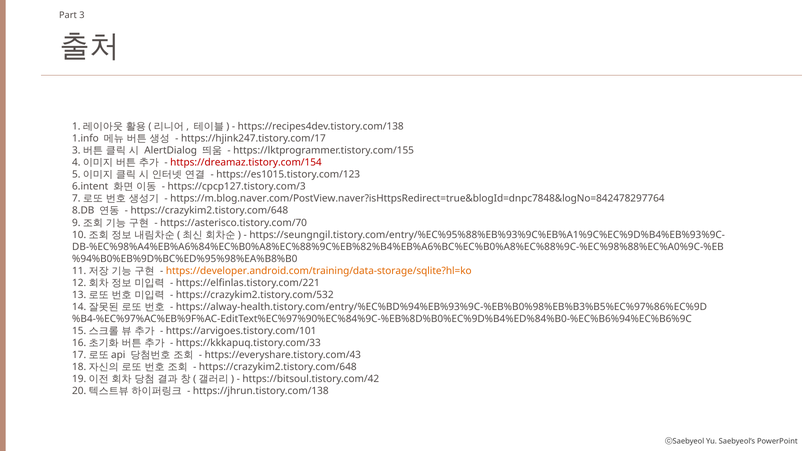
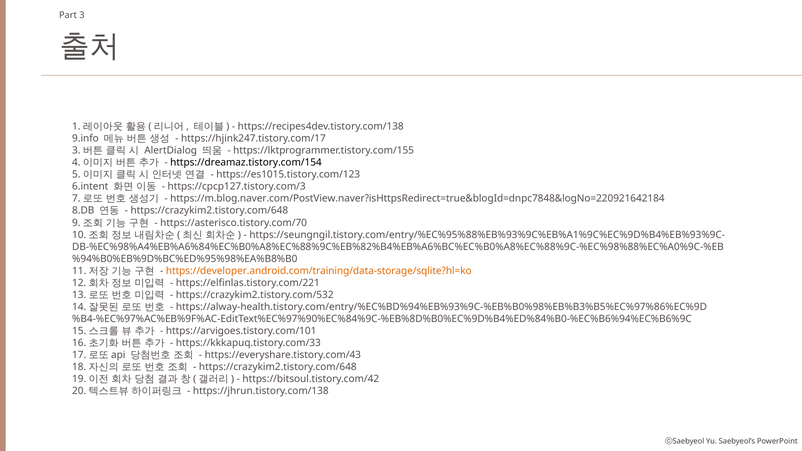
1.info: 1.info -> 9.info (85, 139)
https://dreamaz.tistory.com/154 colour: red -> black (246, 163)
https://m.blog.naver.com/PostView.naver?isHttpsRedirect=true&blogId=dnpc7848&logNo=842478297764: https://m.blog.naver.com/PostView.naver?isHttpsRedirect=true&blogId=dnpc7848&logNo=842478297764 -> https://m.blog.naver.com/PostView.naver?isHttpsRedirect=true&blogId=dnpc7848&logNo=220921642184 (417, 199)
